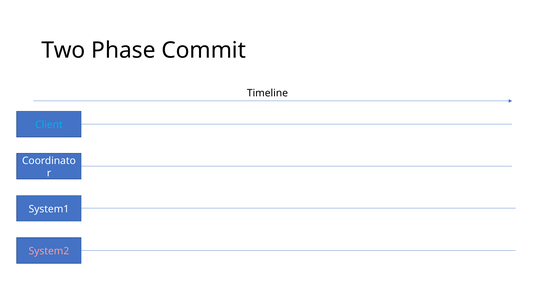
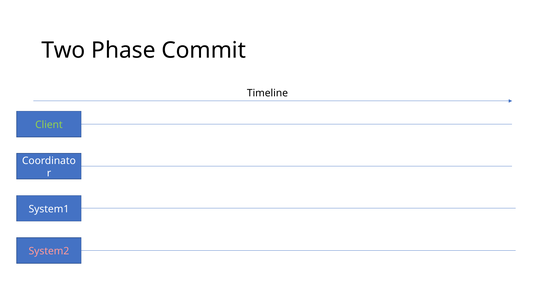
Client colour: light blue -> light green (49, 125)
